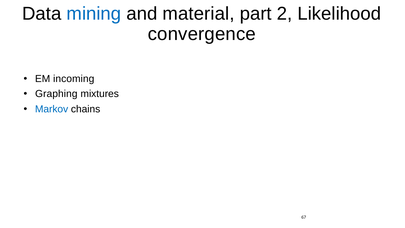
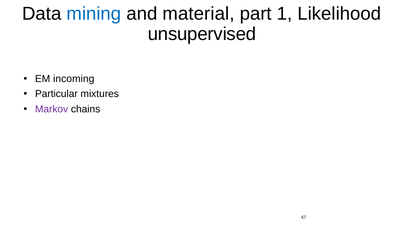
2: 2 -> 1 (285, 14)
convergence: convergence -> unsupervised (202, 34)
Graphing: Graphing -> Particular (56, 94)
Markov colour: blue -> purple (52, 109)
